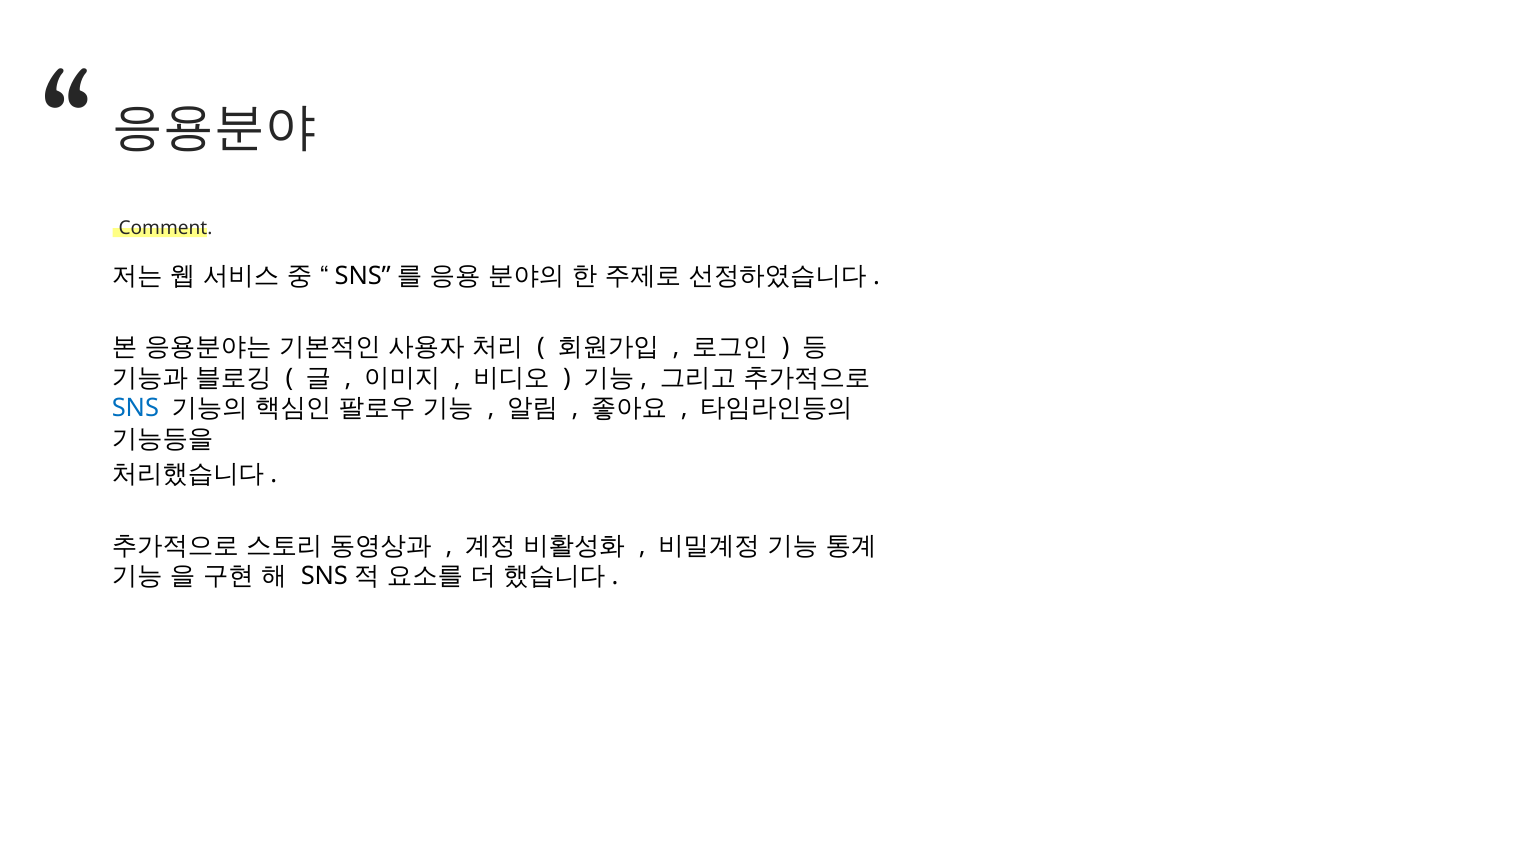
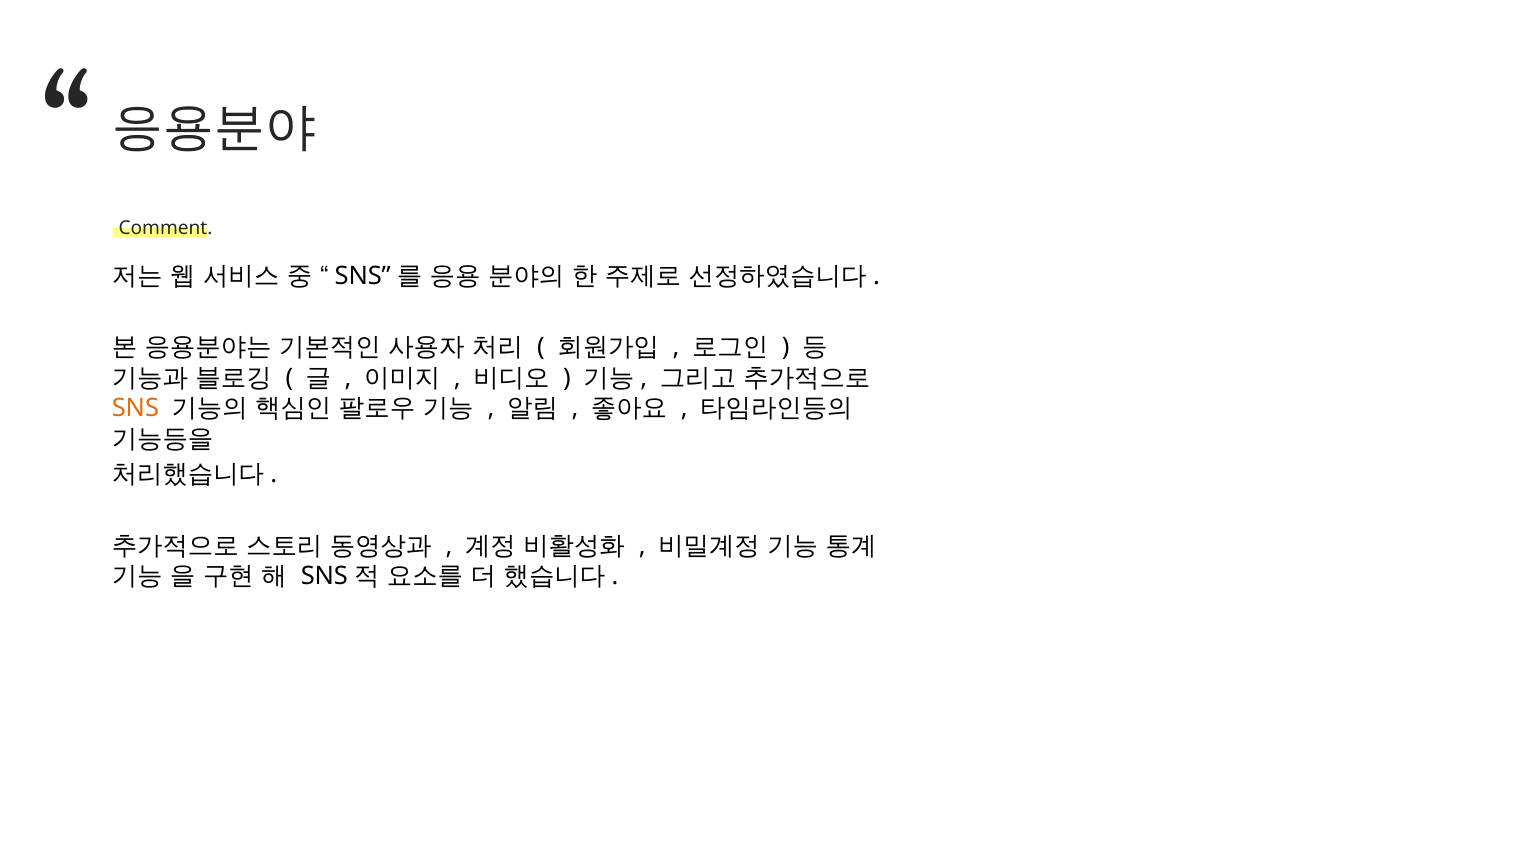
SNS colour: blue -> orange (135, 408)
